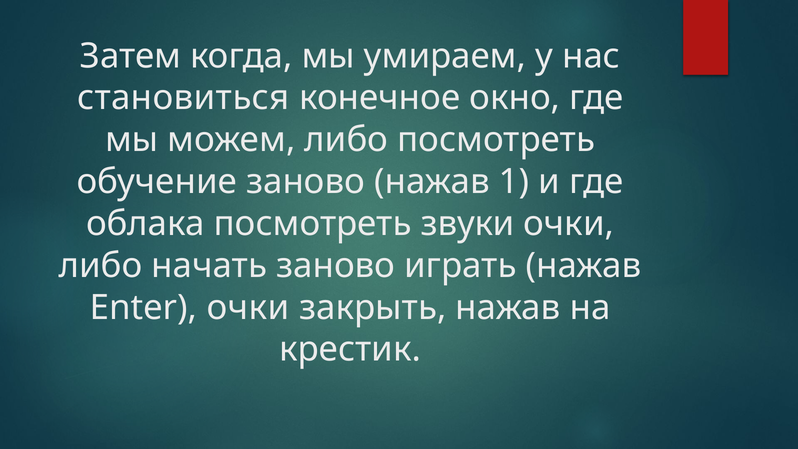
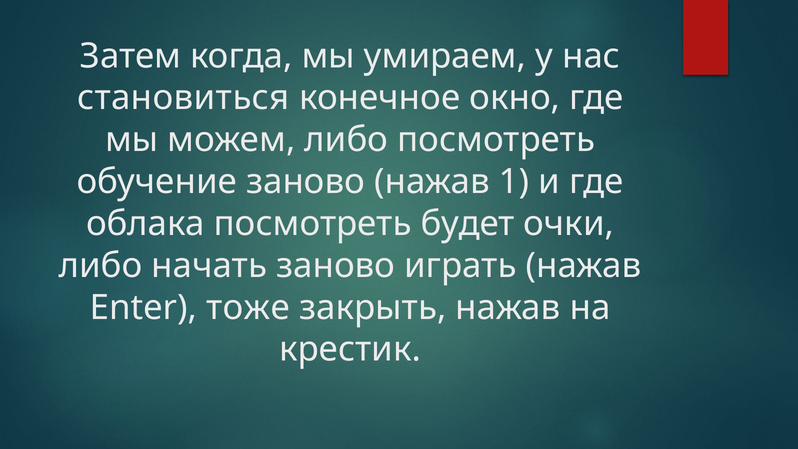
звуки: звуки -> будет (468, 224)
Enter очки: очки -> тоже (248, 307)
